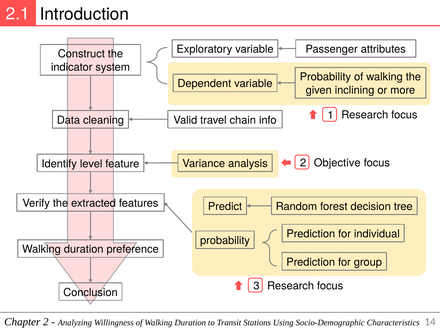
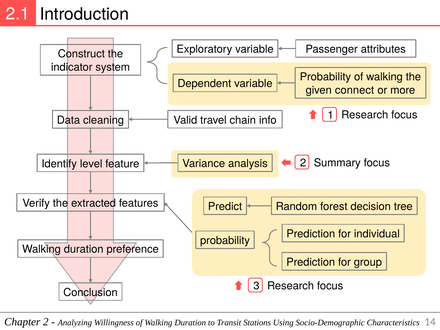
inclining: inclining -> connect (355, 90)
Objective: Objective -> Summary (337, 163)
